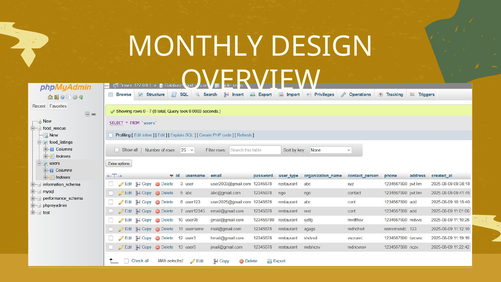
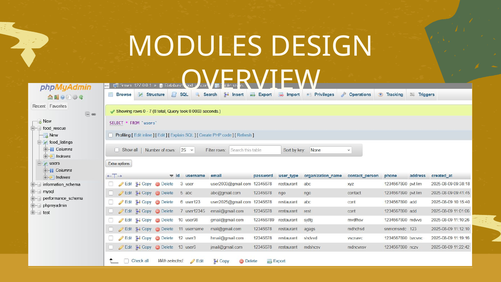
MONTHLY: MONTHLY -> MODULES (195, 47)
